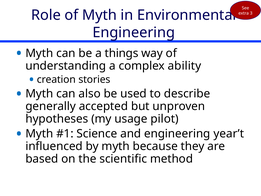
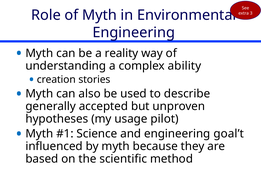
things: things -> reality (122, 53)
year’t: year’t -> goal’t (229, 134)
